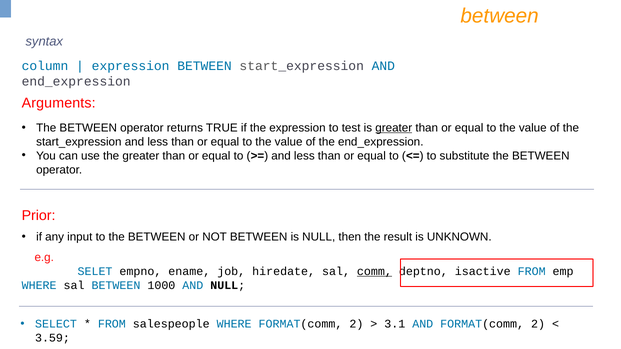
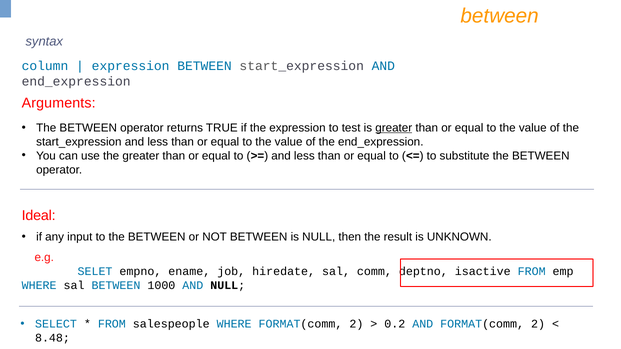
Prior: Prior -> Ideal (39, 216)
comm underline: present -> none (374, 271)
3.1: 3.1 -> 0.2 (395, 324)
3.59: 3.59 -> 8.48 (52, 338)
